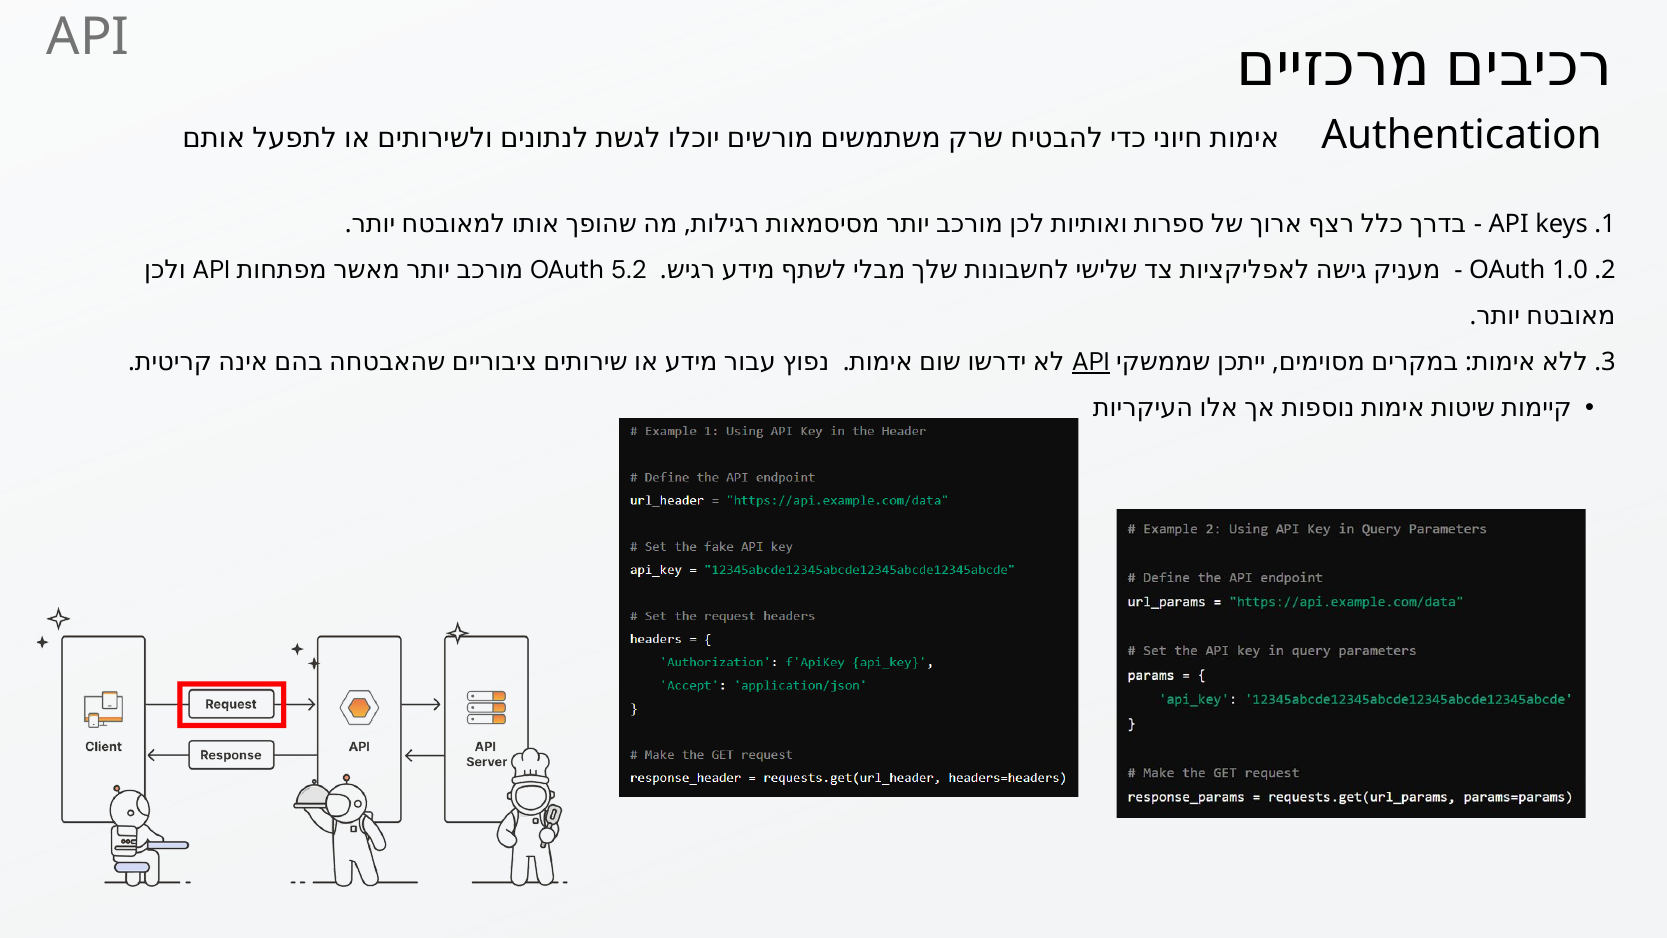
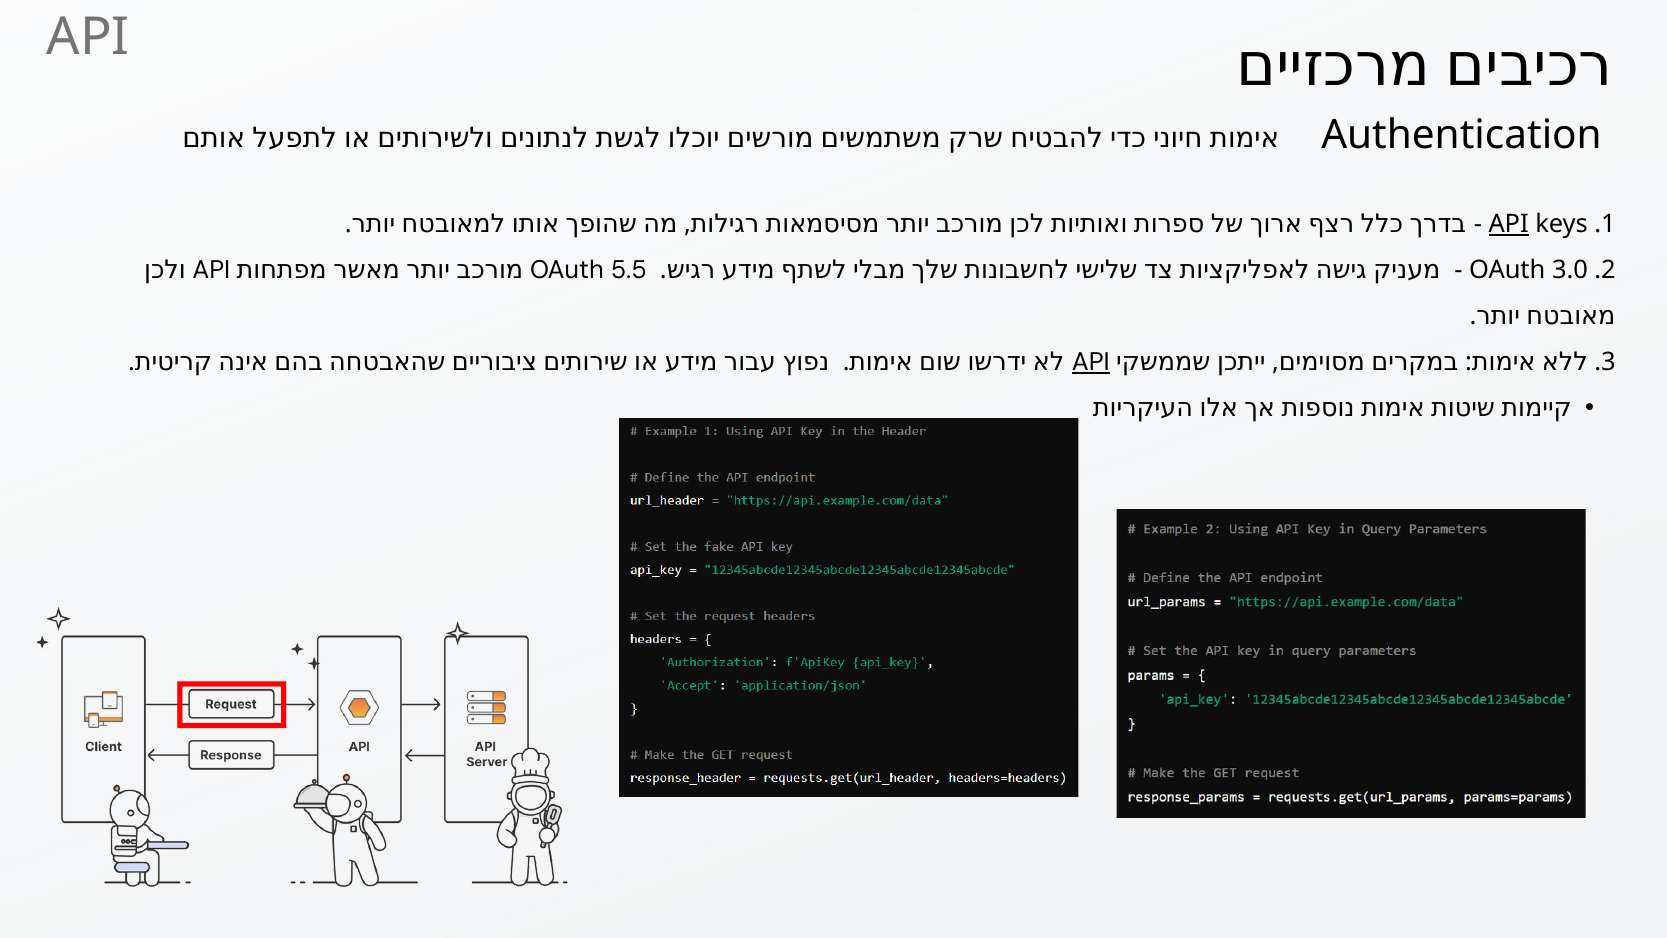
API underline: none -> present (1509, 224)
5.2: 5.2 -> 5.5 (629, 270)
1.0: 1.0 -> 3.0 (1570, 270)
